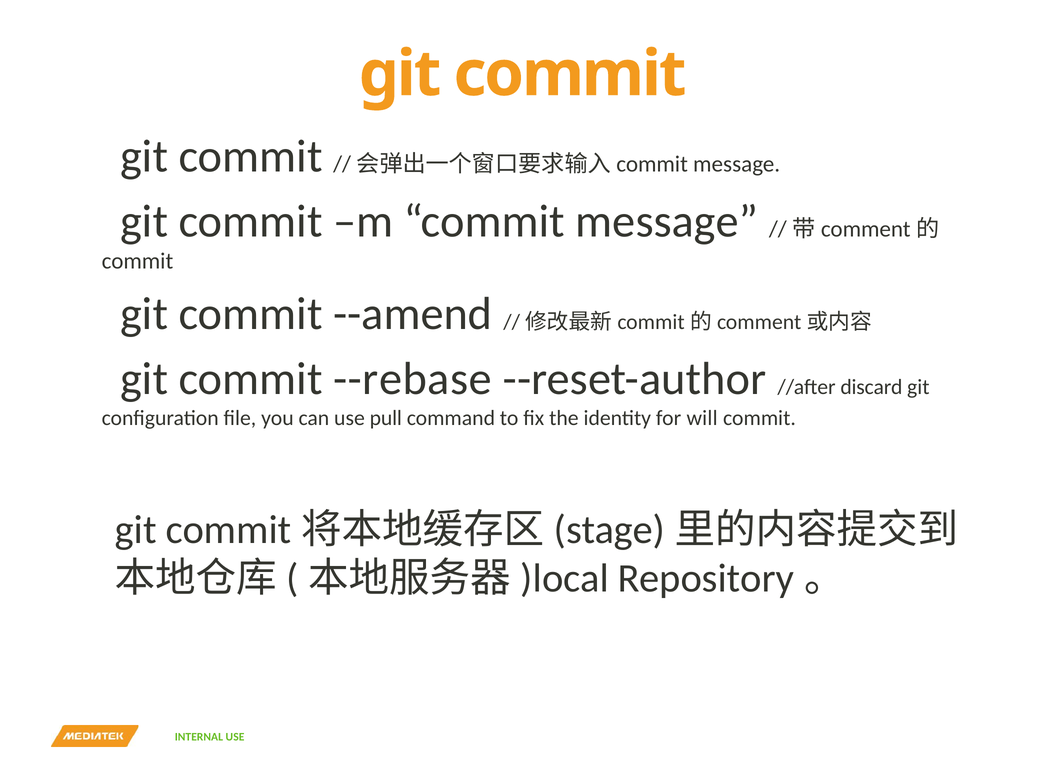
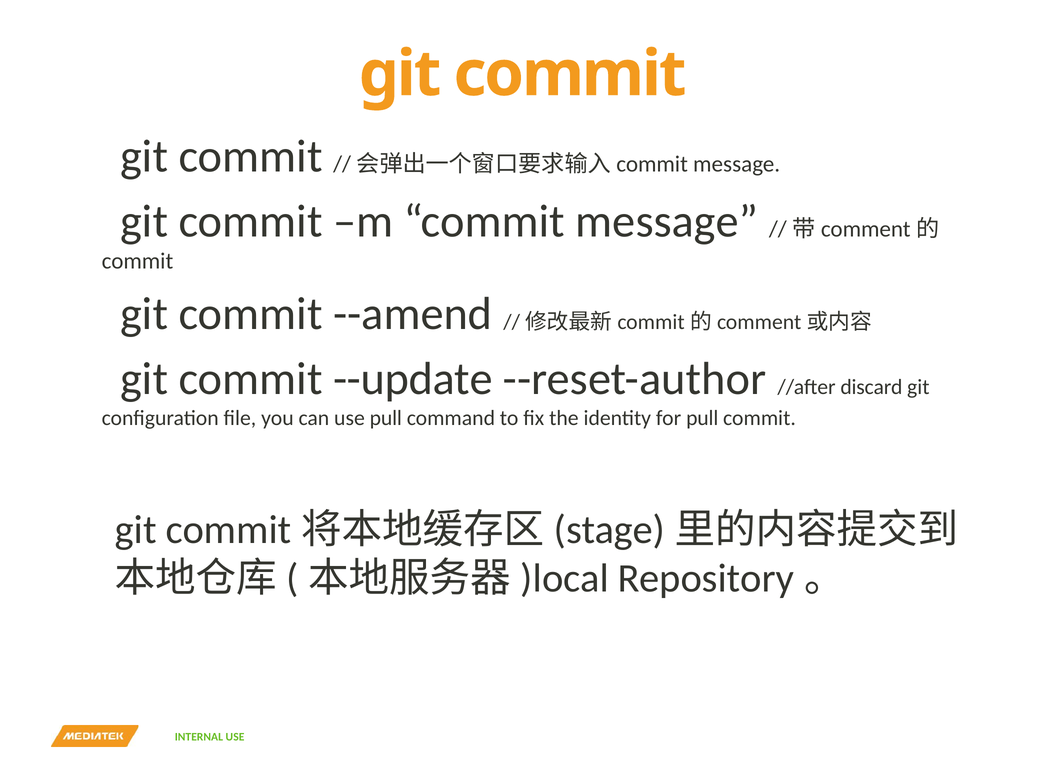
--rebase: --rebase -> --update (413, 379)
for will: will -> pull (702, 418)
